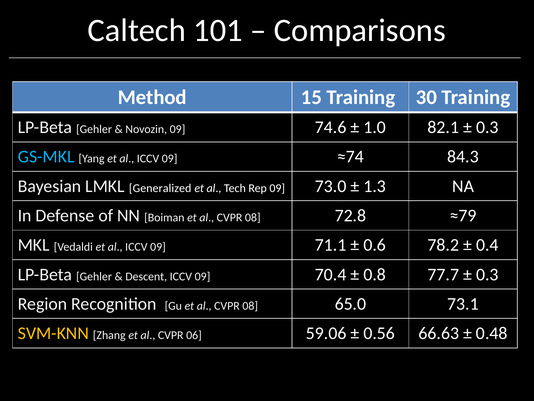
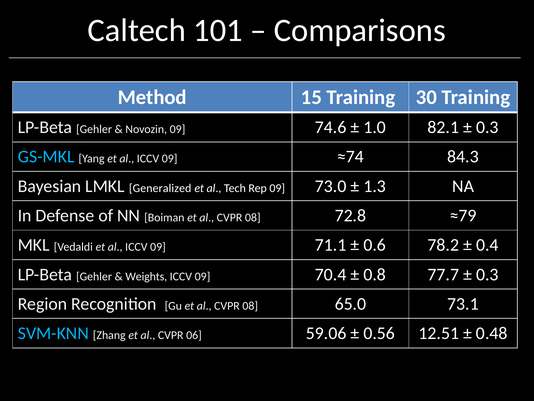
Descent: Descent -> Weights (146, 276)
SVM-KNN colour: yellow -> light blue (53, 333)
66.63: 66.63 -> 12.51 (439, 333)
